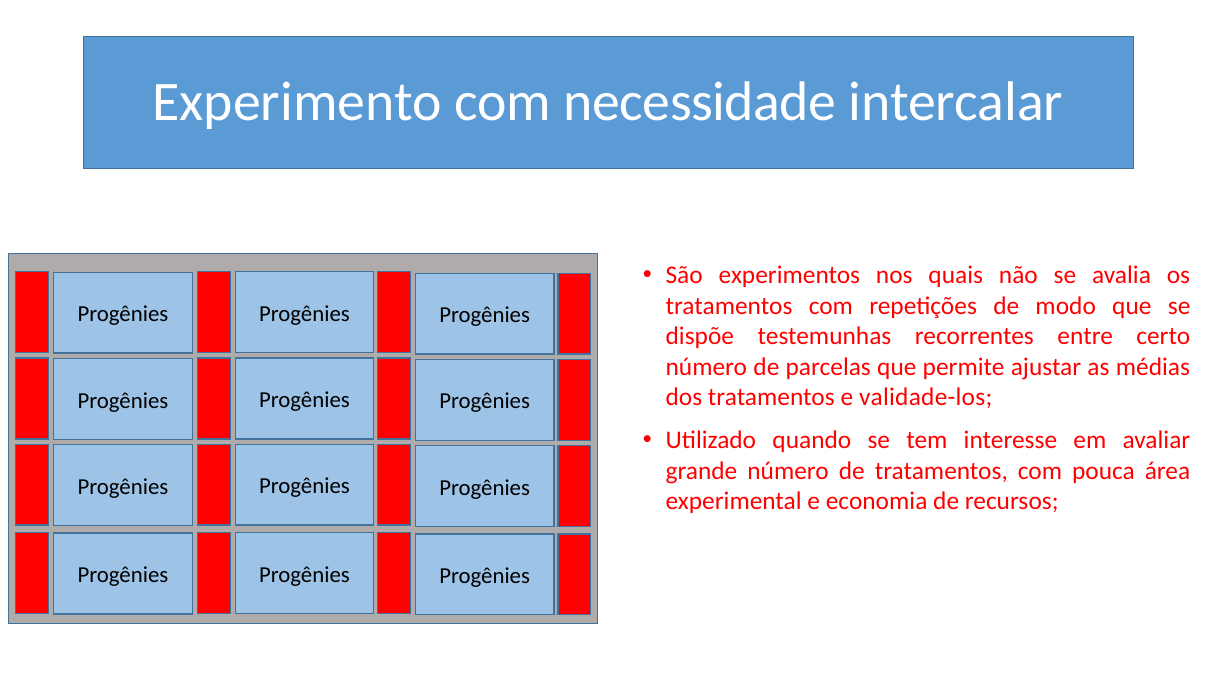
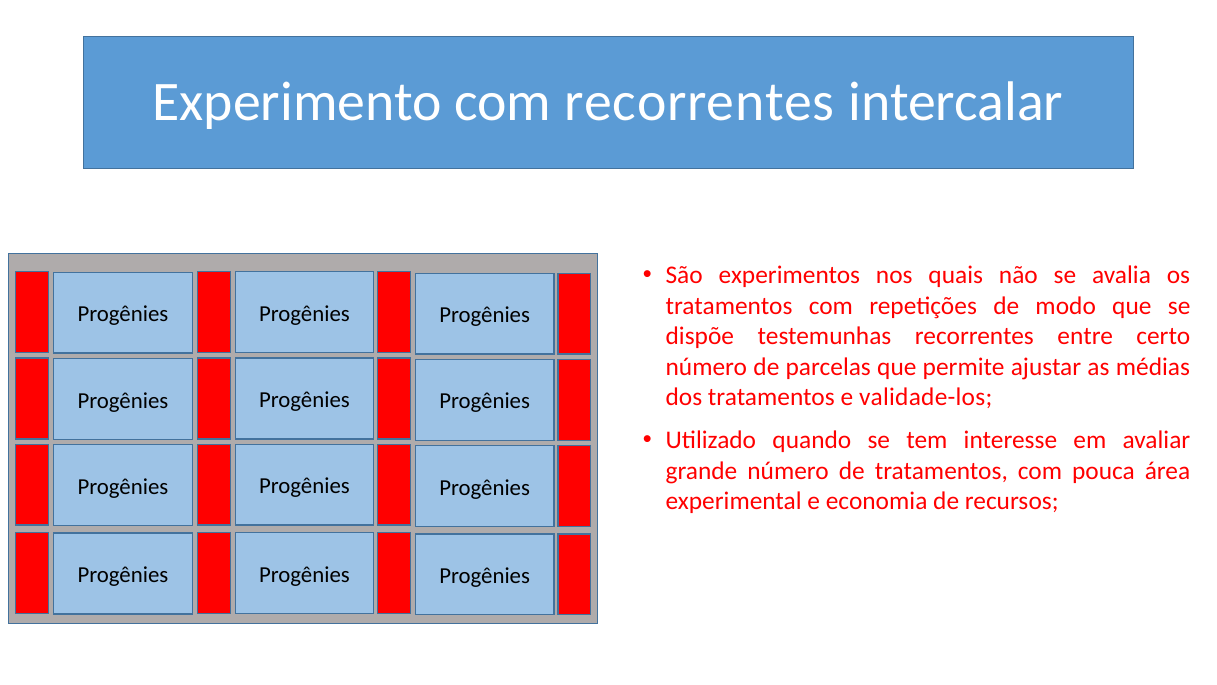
com necessidade: necessidade -> recorrentes (700, 102)
